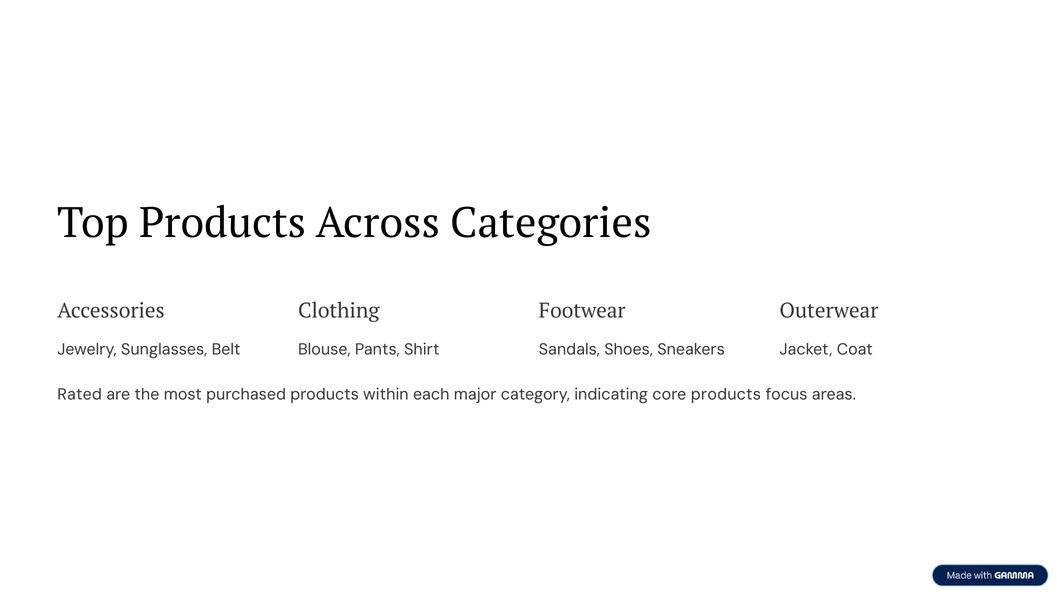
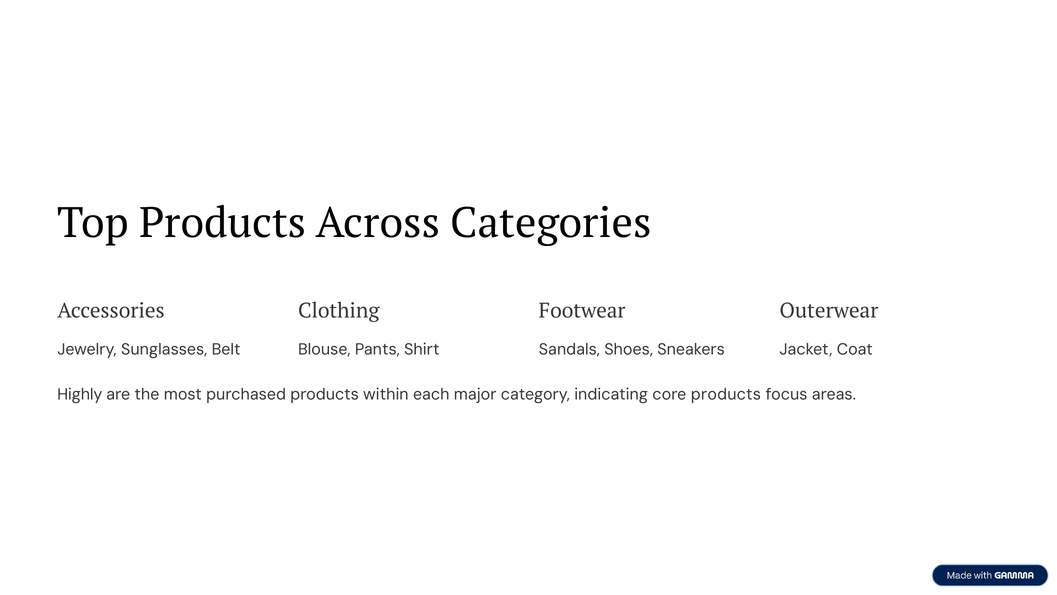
Rated: Rated -> Highly (80, 394)
